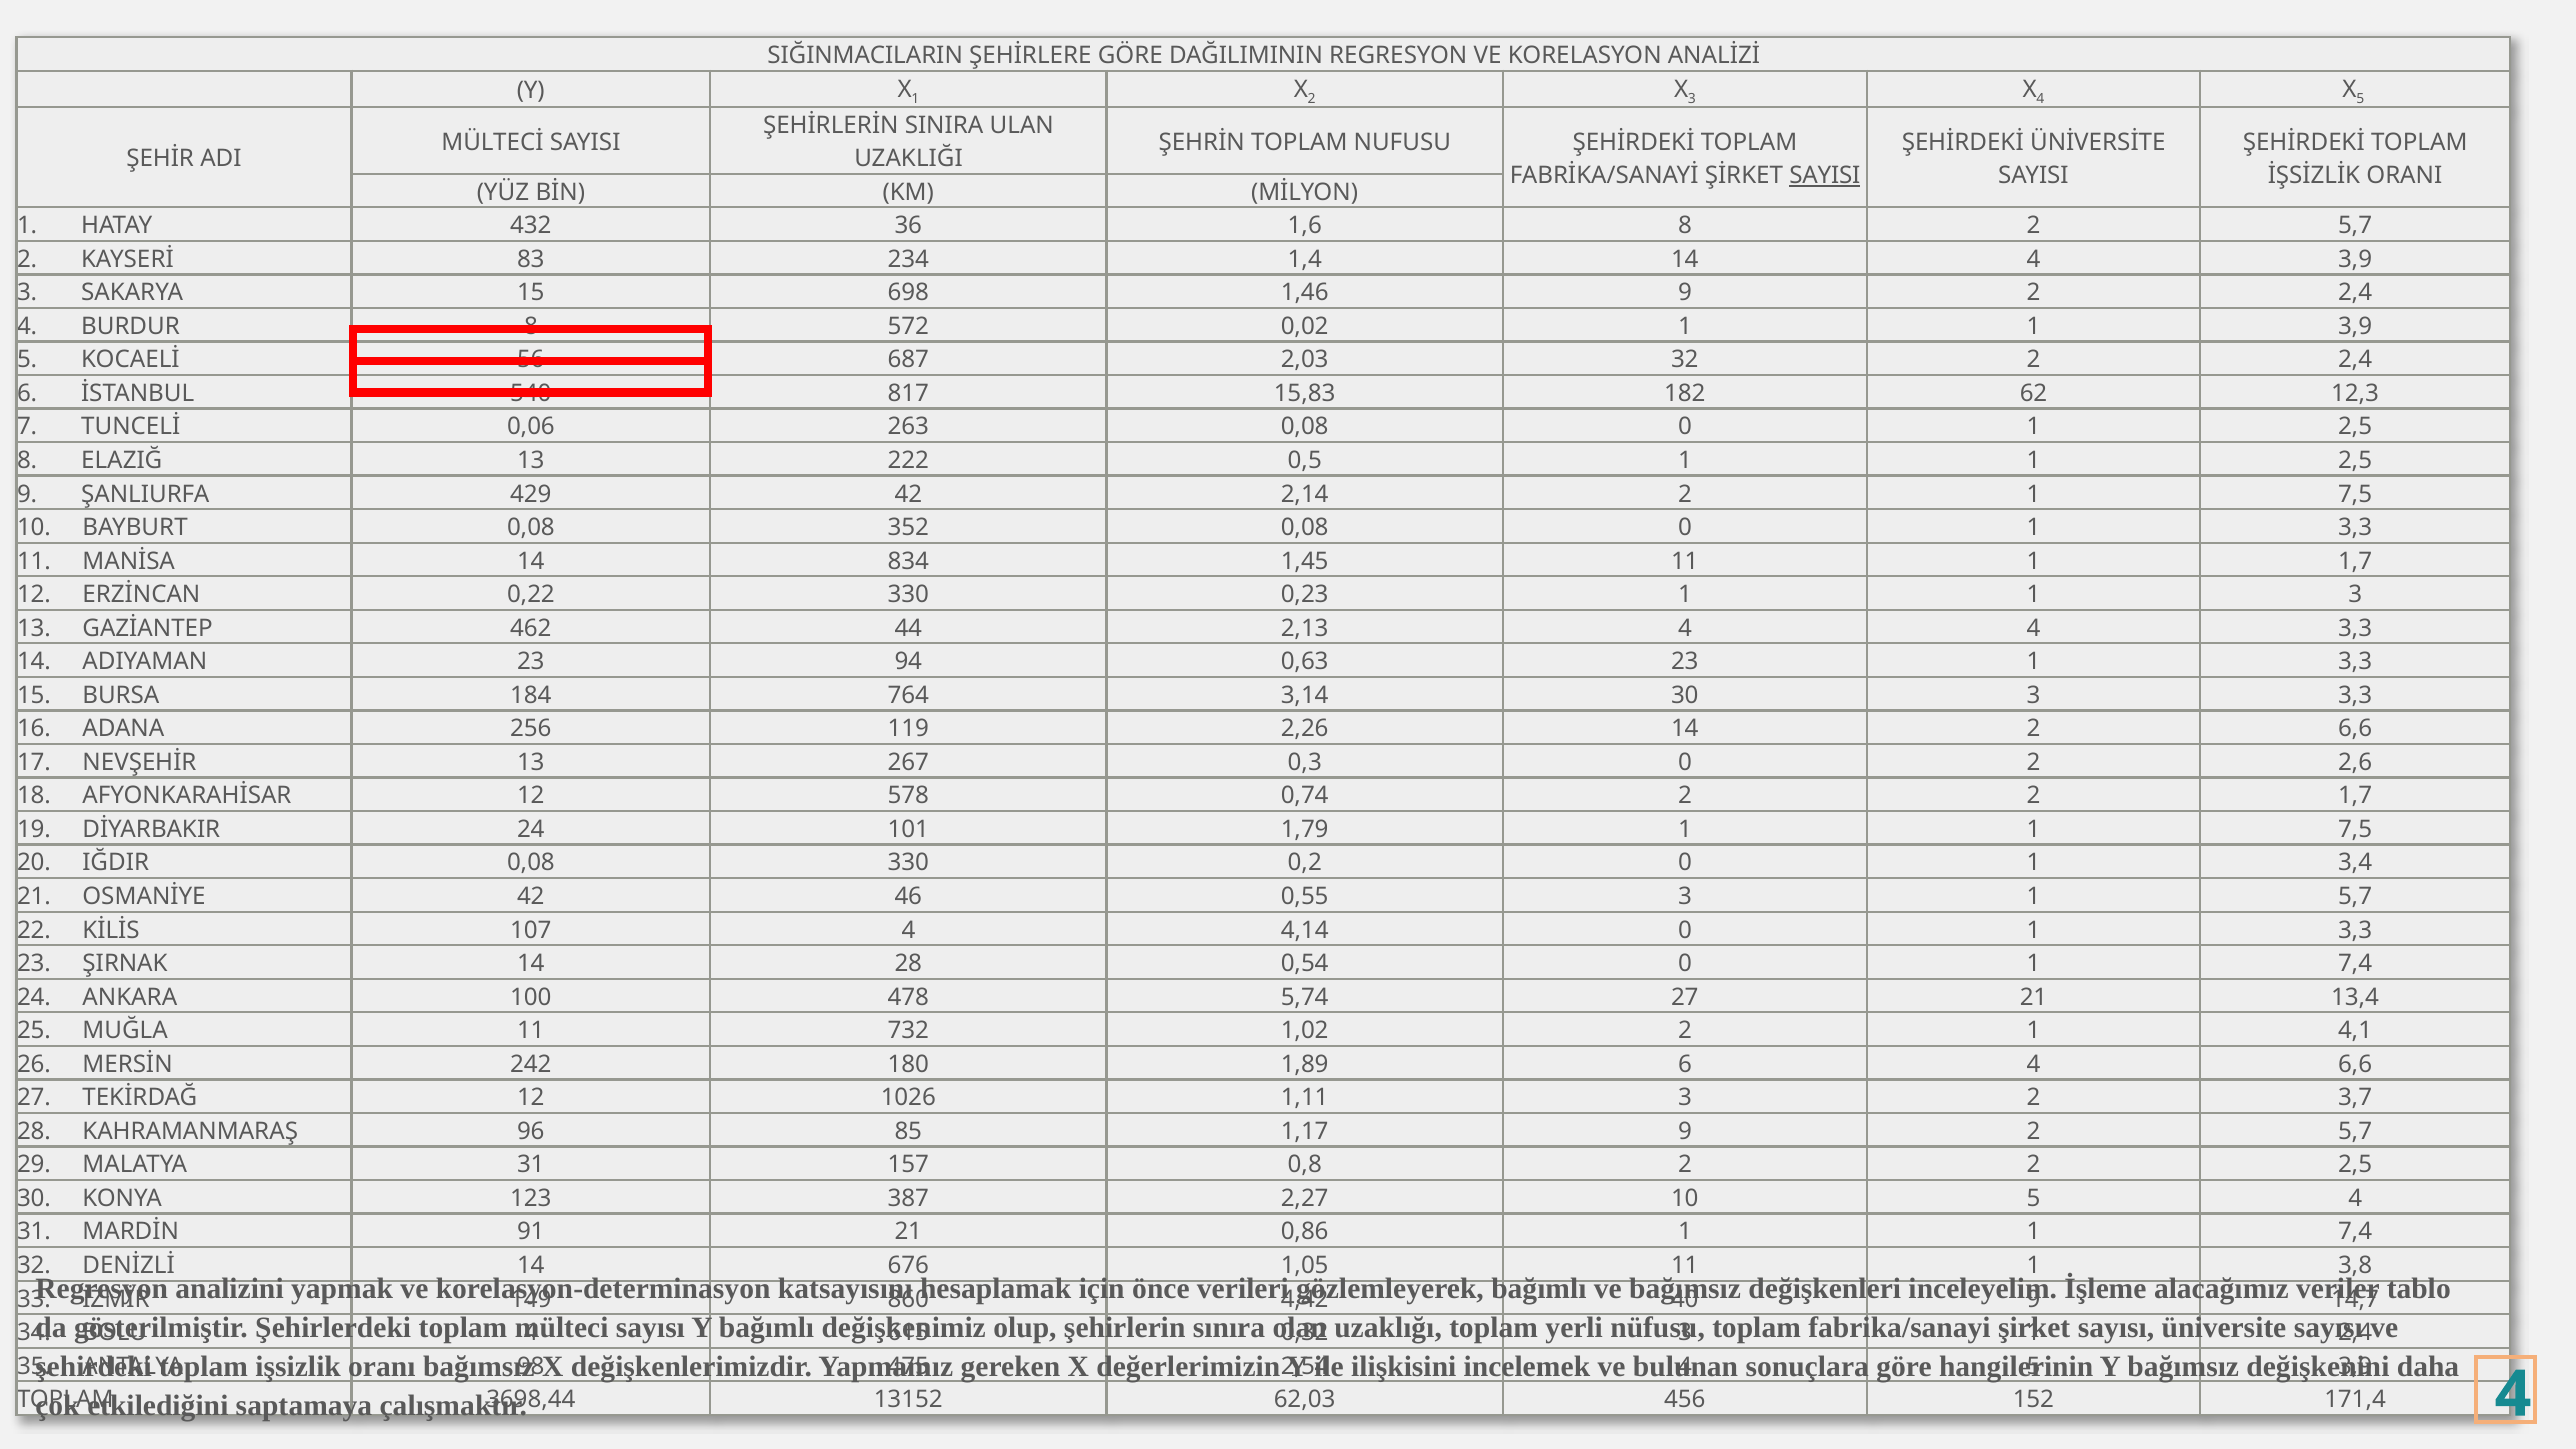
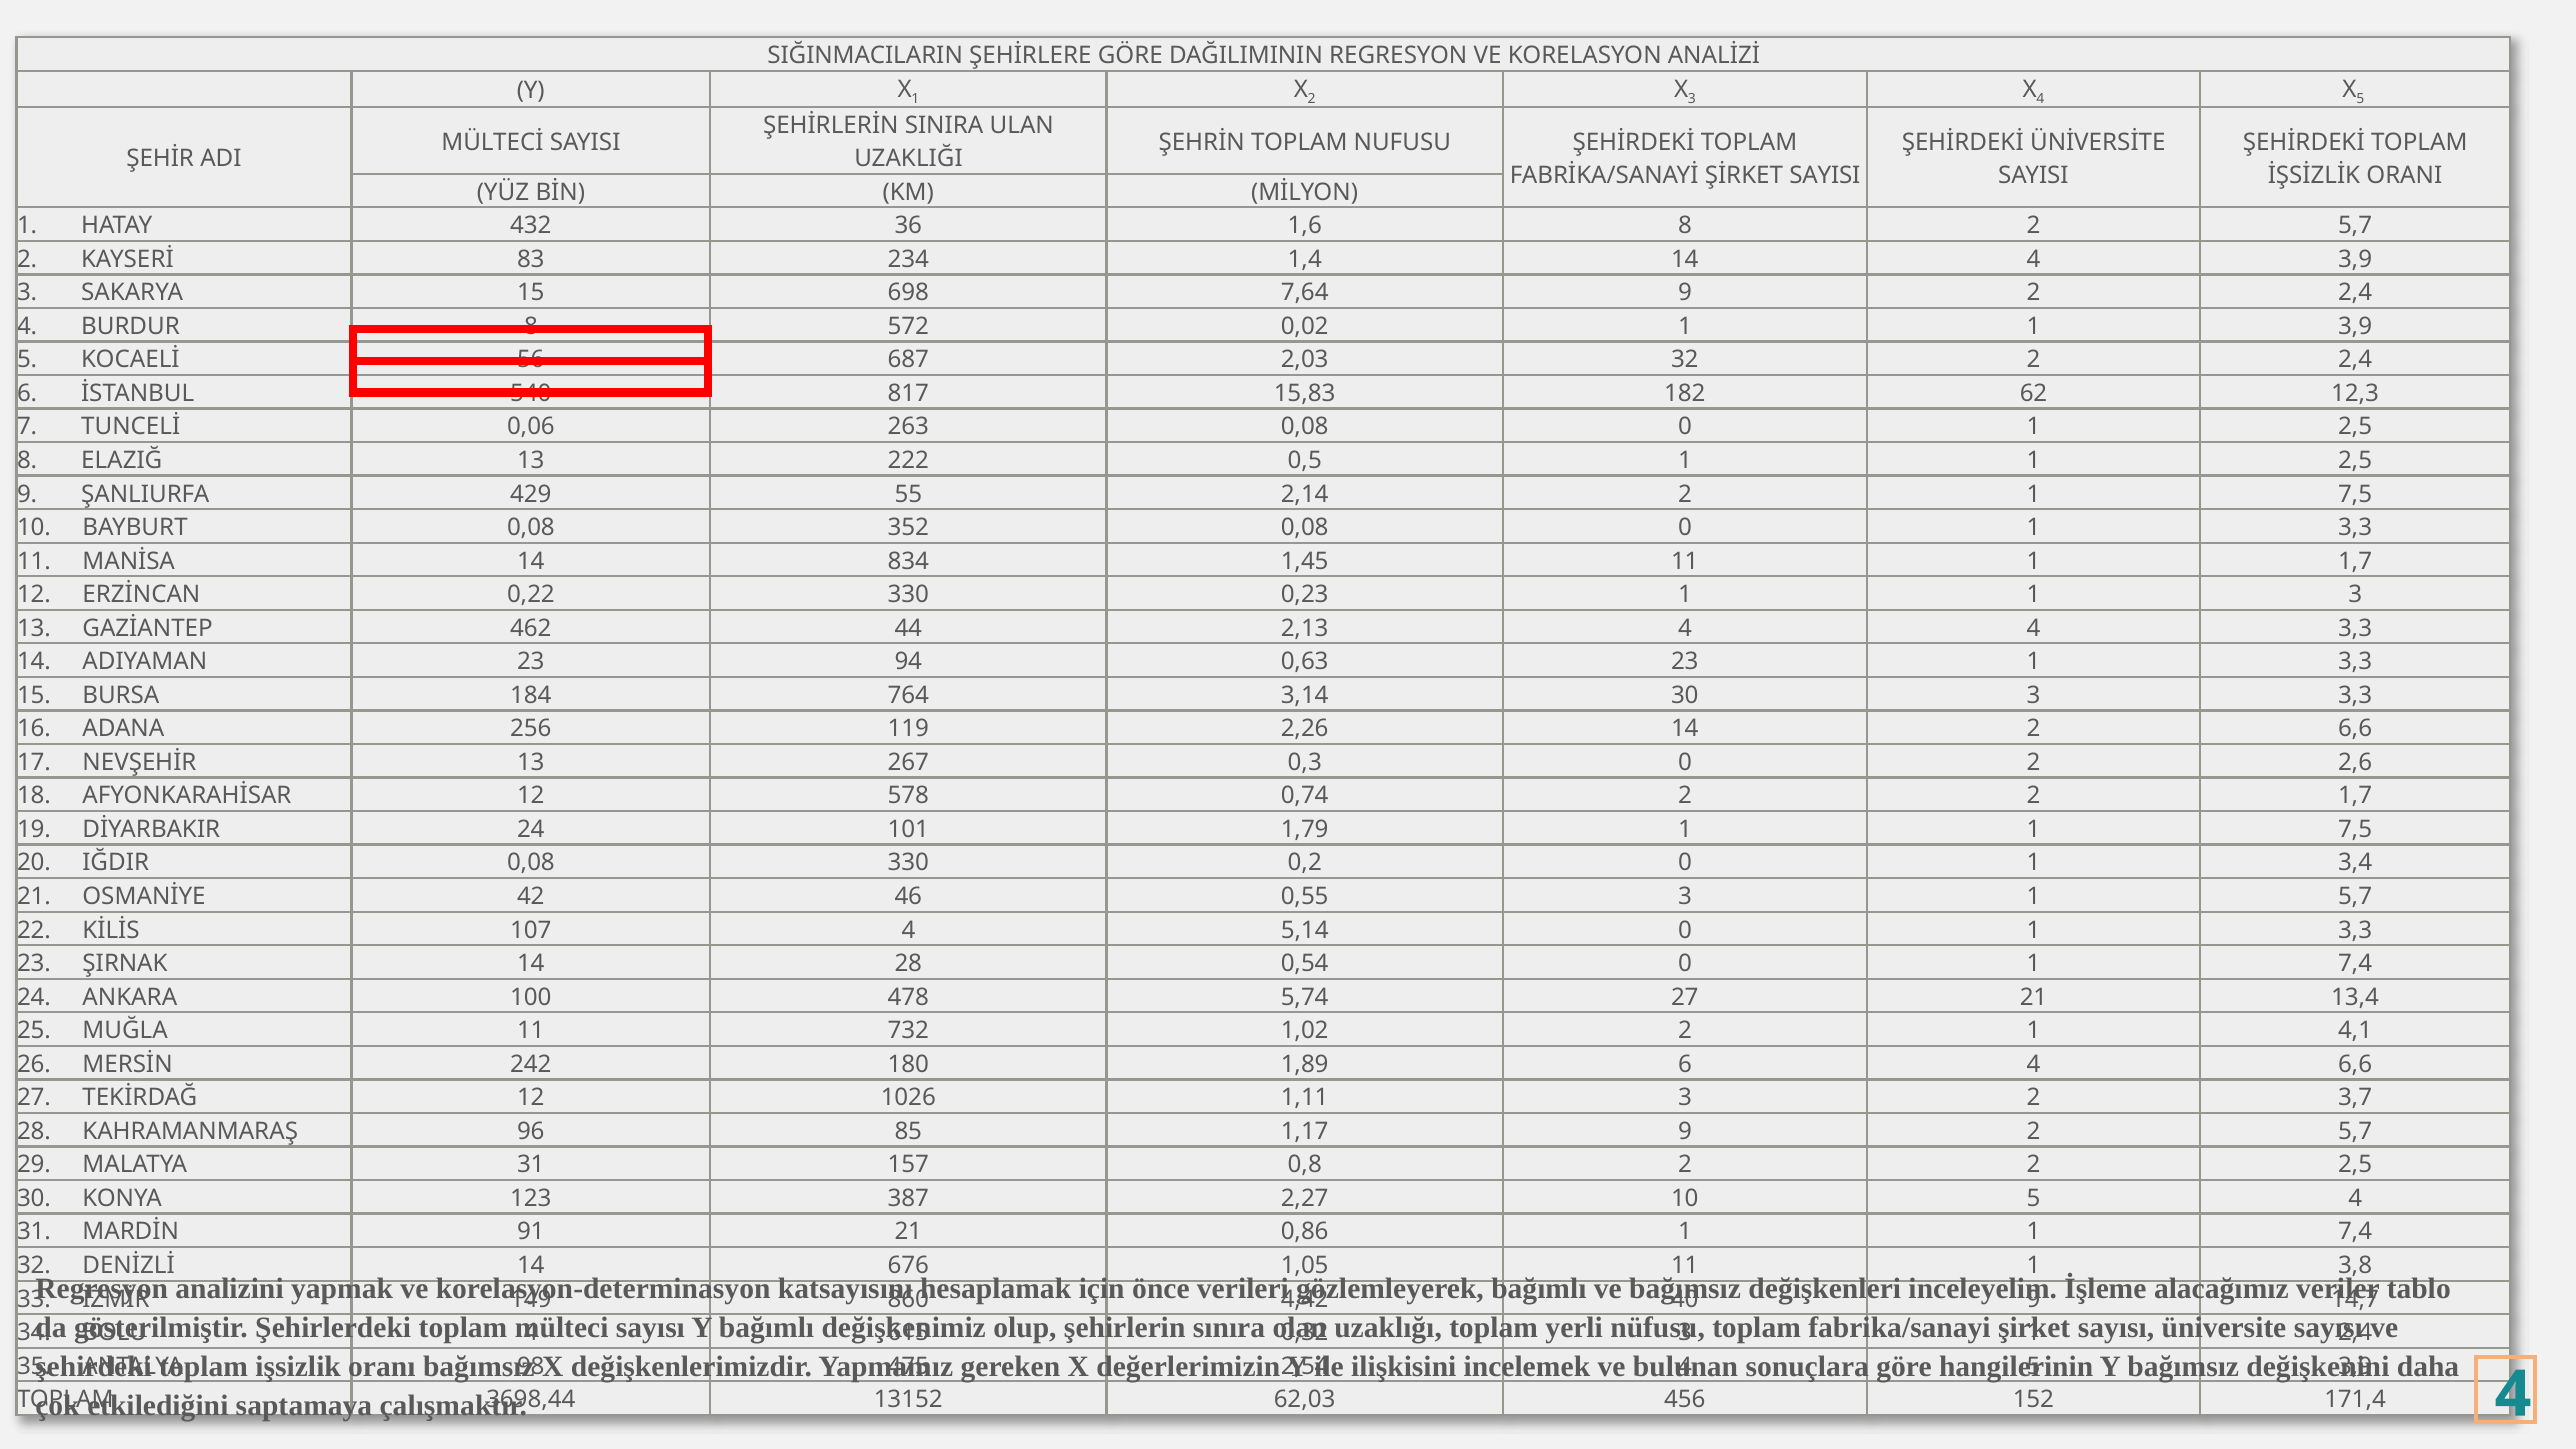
SAYISI underline: present -> none (1825, 175)
1,46: 1,46 -> 7,64 (1305, 293)
429 42: 42 -> 55 (908, 494)
4,14: 4,14 -> 5,14 (1305, 930)
